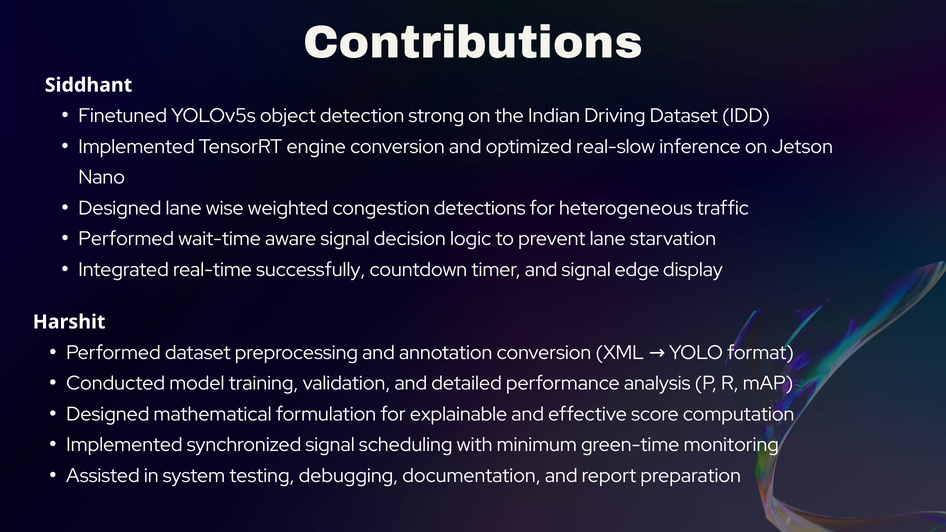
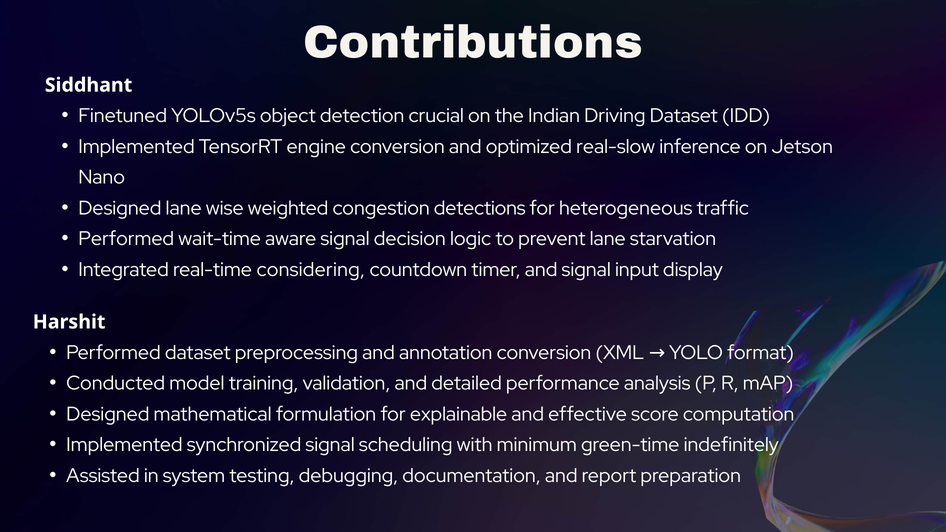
strong: strong -> crucial (436, 116)
successfully: successfully -> considering (311, 270)
edge: edge -> input (637, 270)
monitoring: monitoring -> indefinitely (731, 445)
